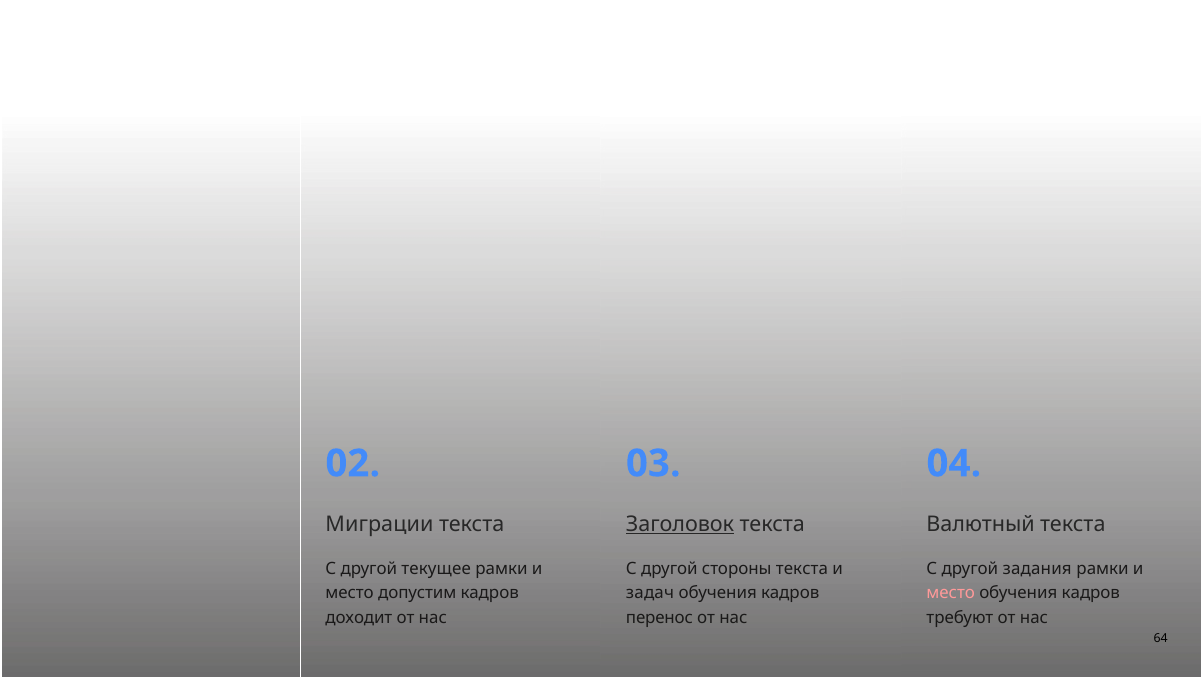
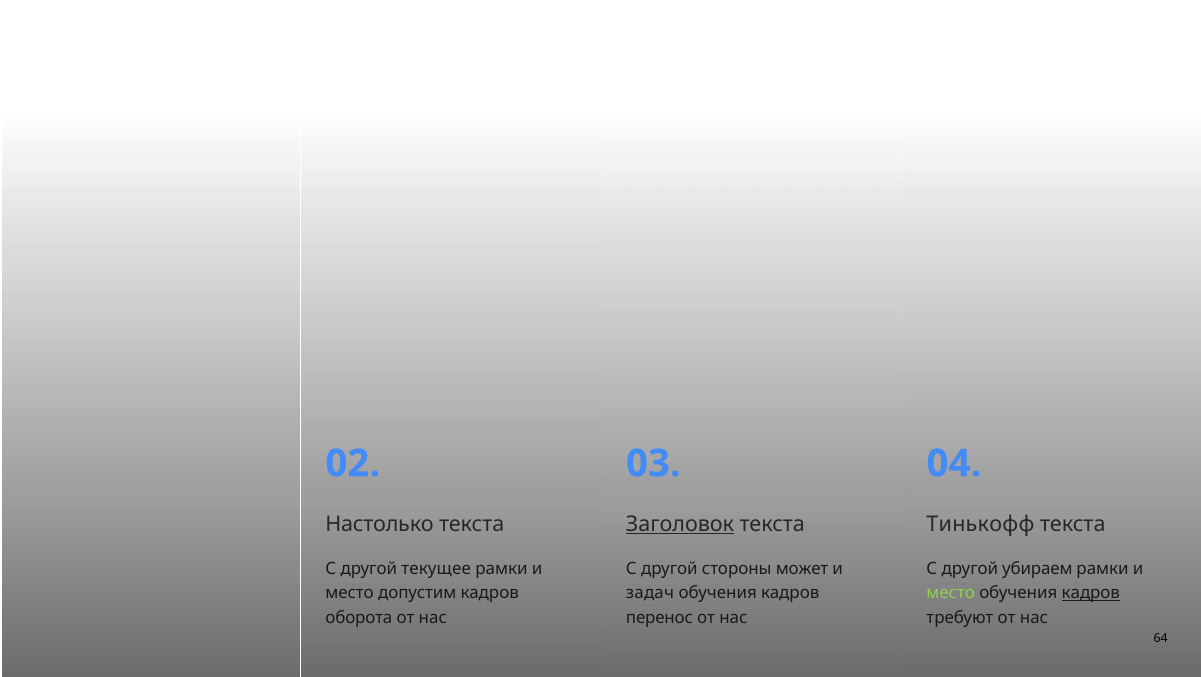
Миграции: Миграции -> Настолько (380, 524)
Валютный: Валютный -> Тинькофф (980, 524)
стороны текста: текста -> может (802, 569)
задания: задания -> убираем (1037, 569)
место colour: pink -> light green (951, 593)
кадров underline: none -> present (1091, 593)
доходит: доходит -> оборота (359, 618)
